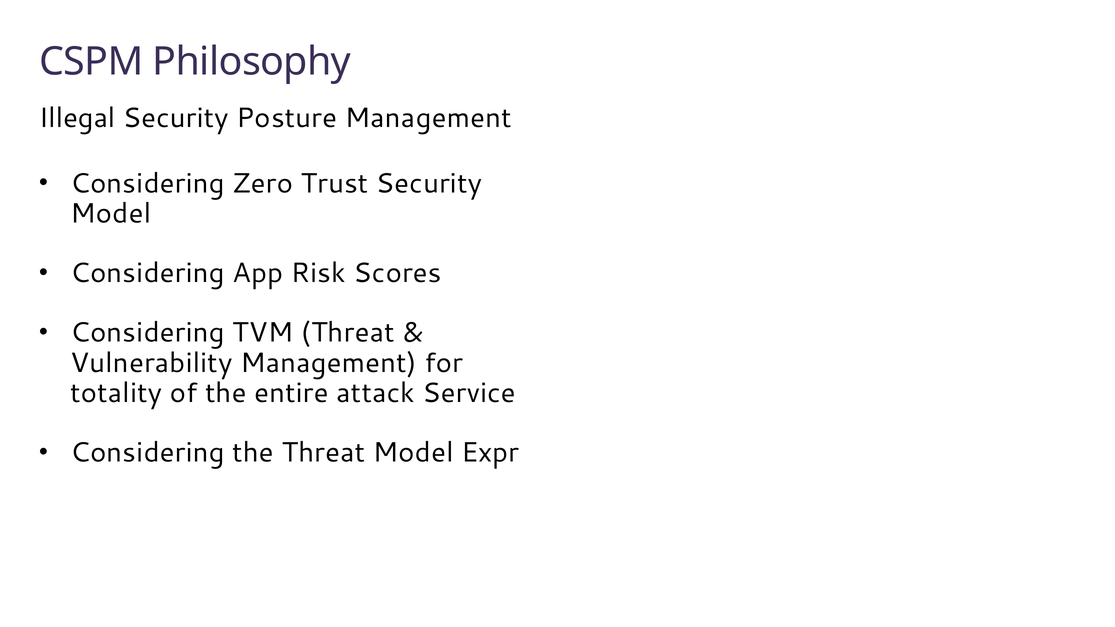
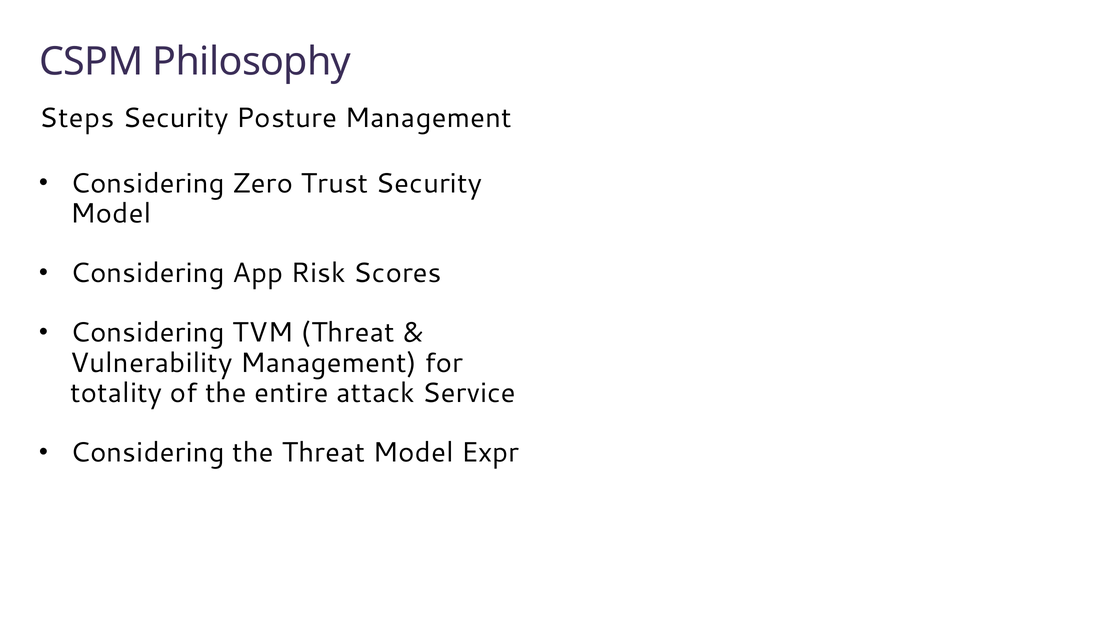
Illegal: Illegal -> Steps (77, 118)
